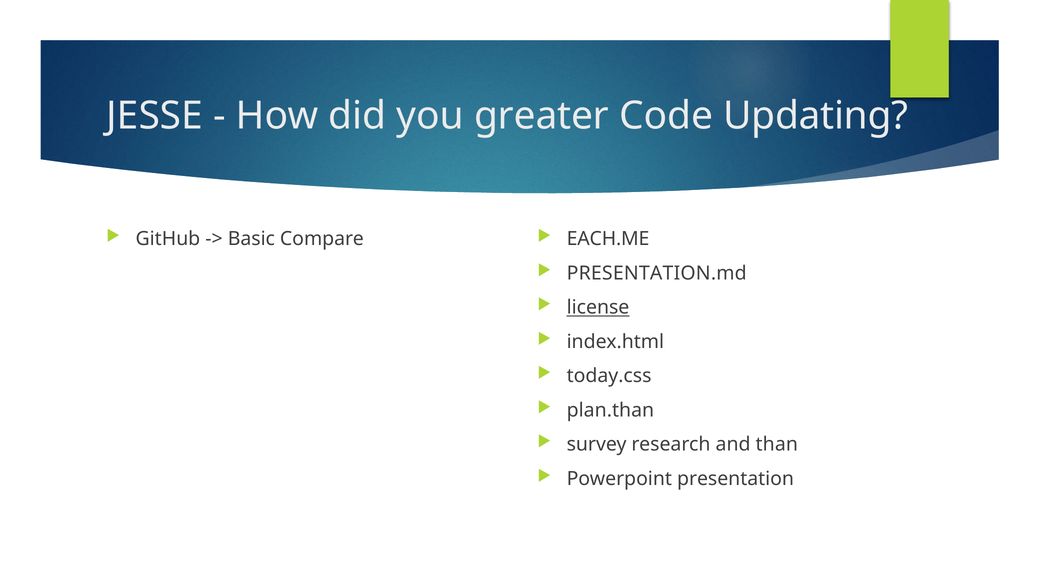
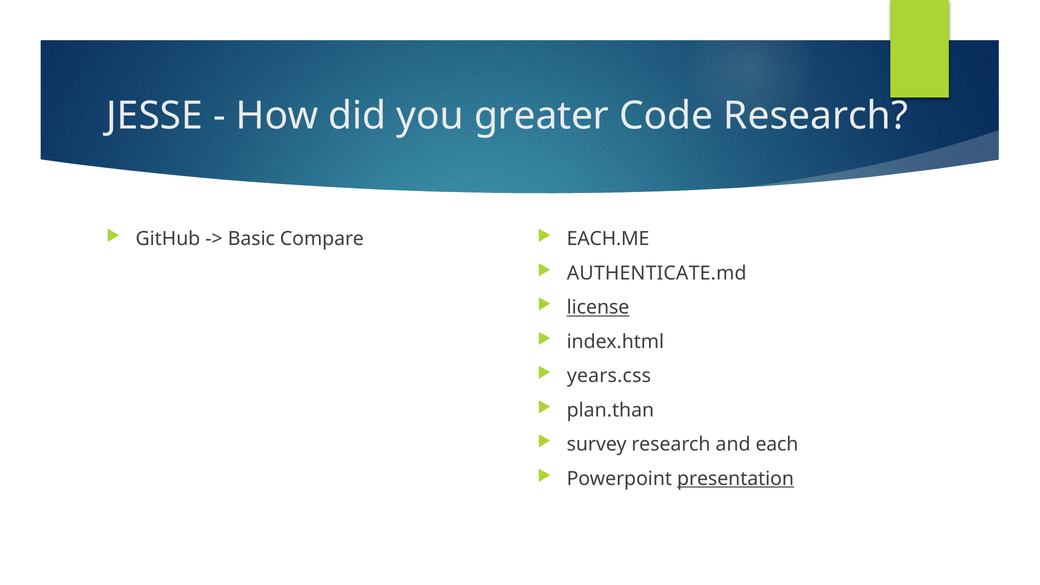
Code Updating: Updating -> Research (816, 116)
PRESENTATION.md: PRESENTATION.md -> AUTHENTICATE.md (657, 273)
today.css: today.css -> years.css (609, 376)
than: than -> each (777, 444)
presentation underline: none -> present (736, 479)
